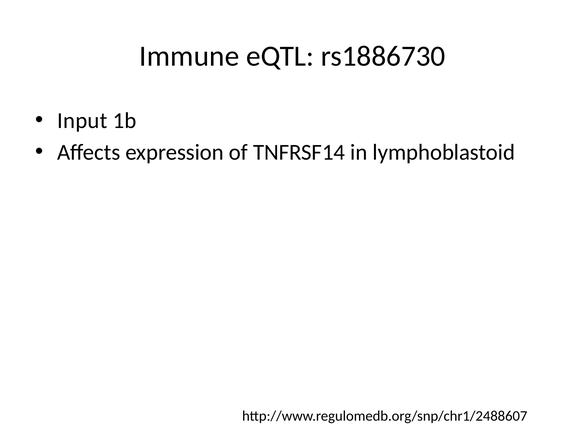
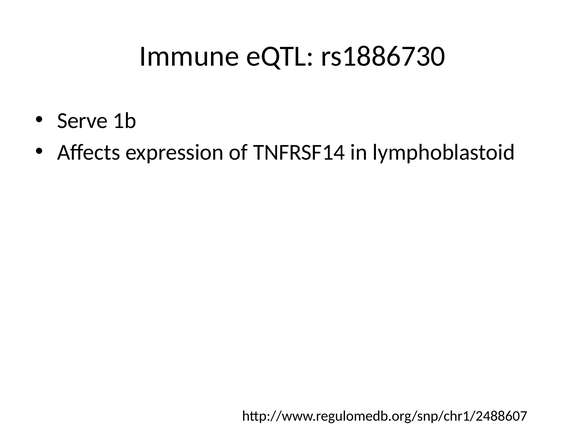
Input: Input -> Serve (82, 121)
